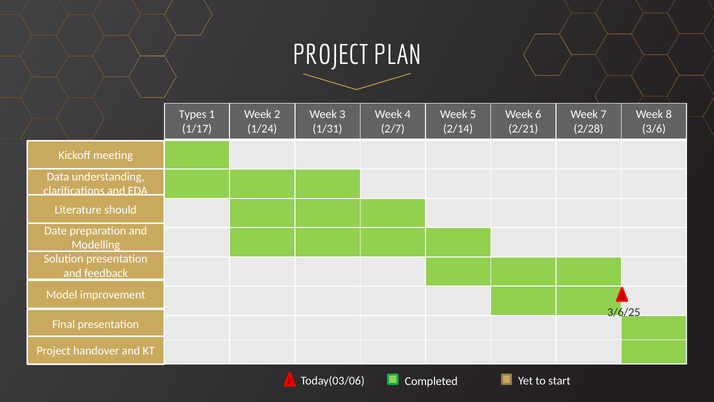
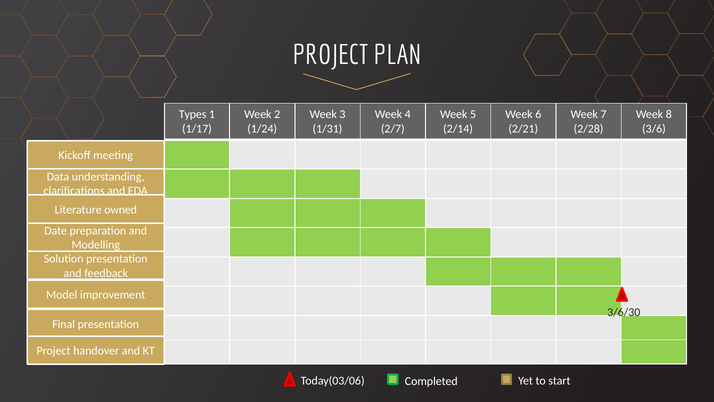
should: should -> owned (121, 210)
3/6/25: 3/6/25 -> 3/6/30 (624, 312)
